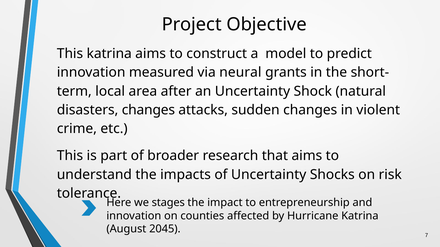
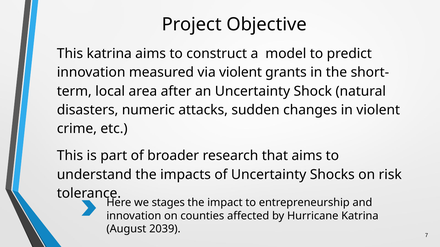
via neural: neural -> violent (241, 73)
disasters changes: changes -> numeric (148, 110)
2045: 2045 -> 2039 (165, 229)
